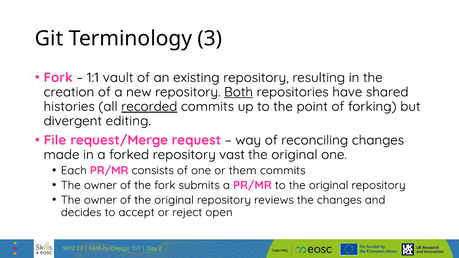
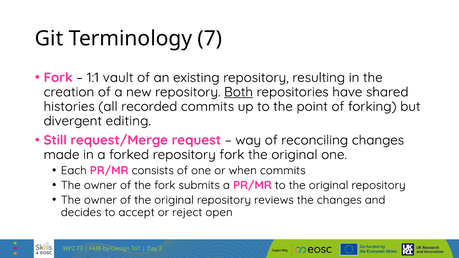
3: 3 -> 7 (210, 39)
recorded underline: present -> none (149, 107)
File: File -> Still (55, 140)
repository vast: vast -> fork (232, 155)
them: them -> when (243, 171)
